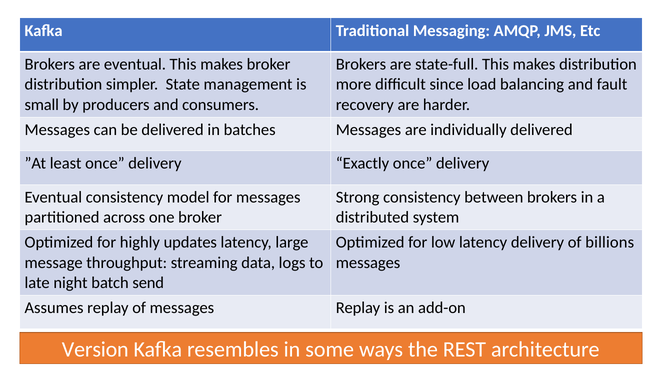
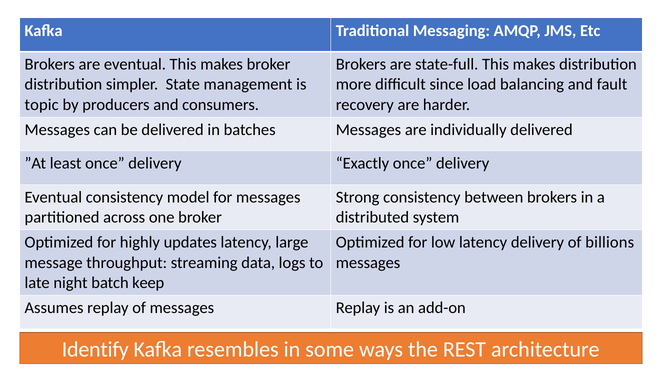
small: small -> topic (42, 105)
send: send -> keep (148, 283)
Version: Version -> Identify (95, 350)
